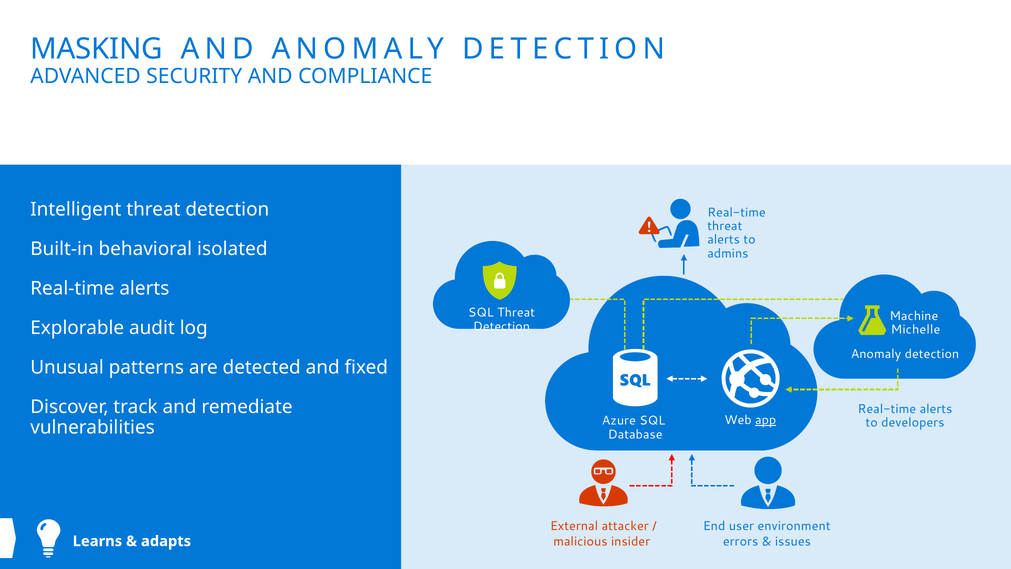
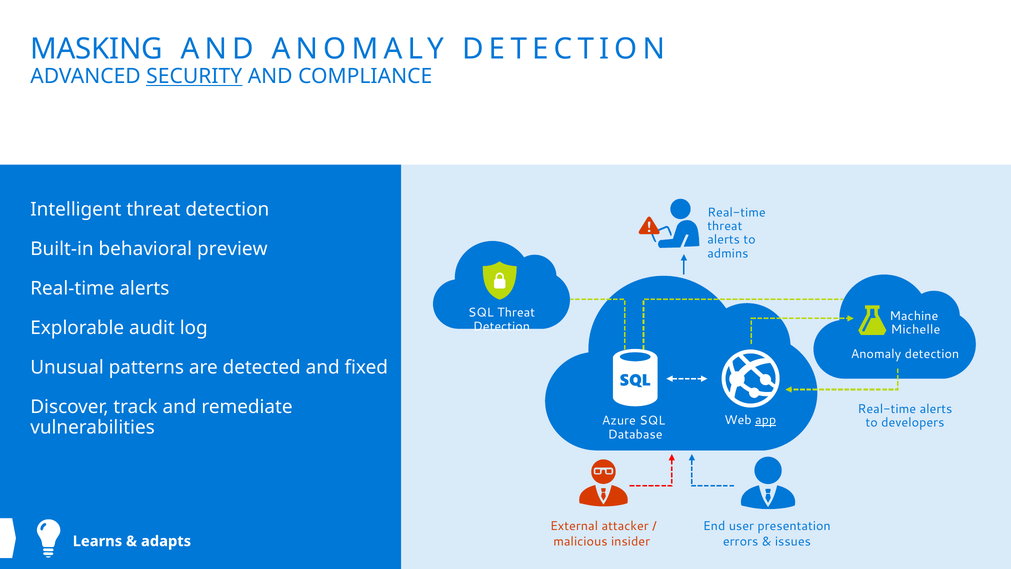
SECURITY underline: none -> present (194, 76)
isolated: isolated -> preview (232, 249)
environment: environment -> presentation (794, 526)
